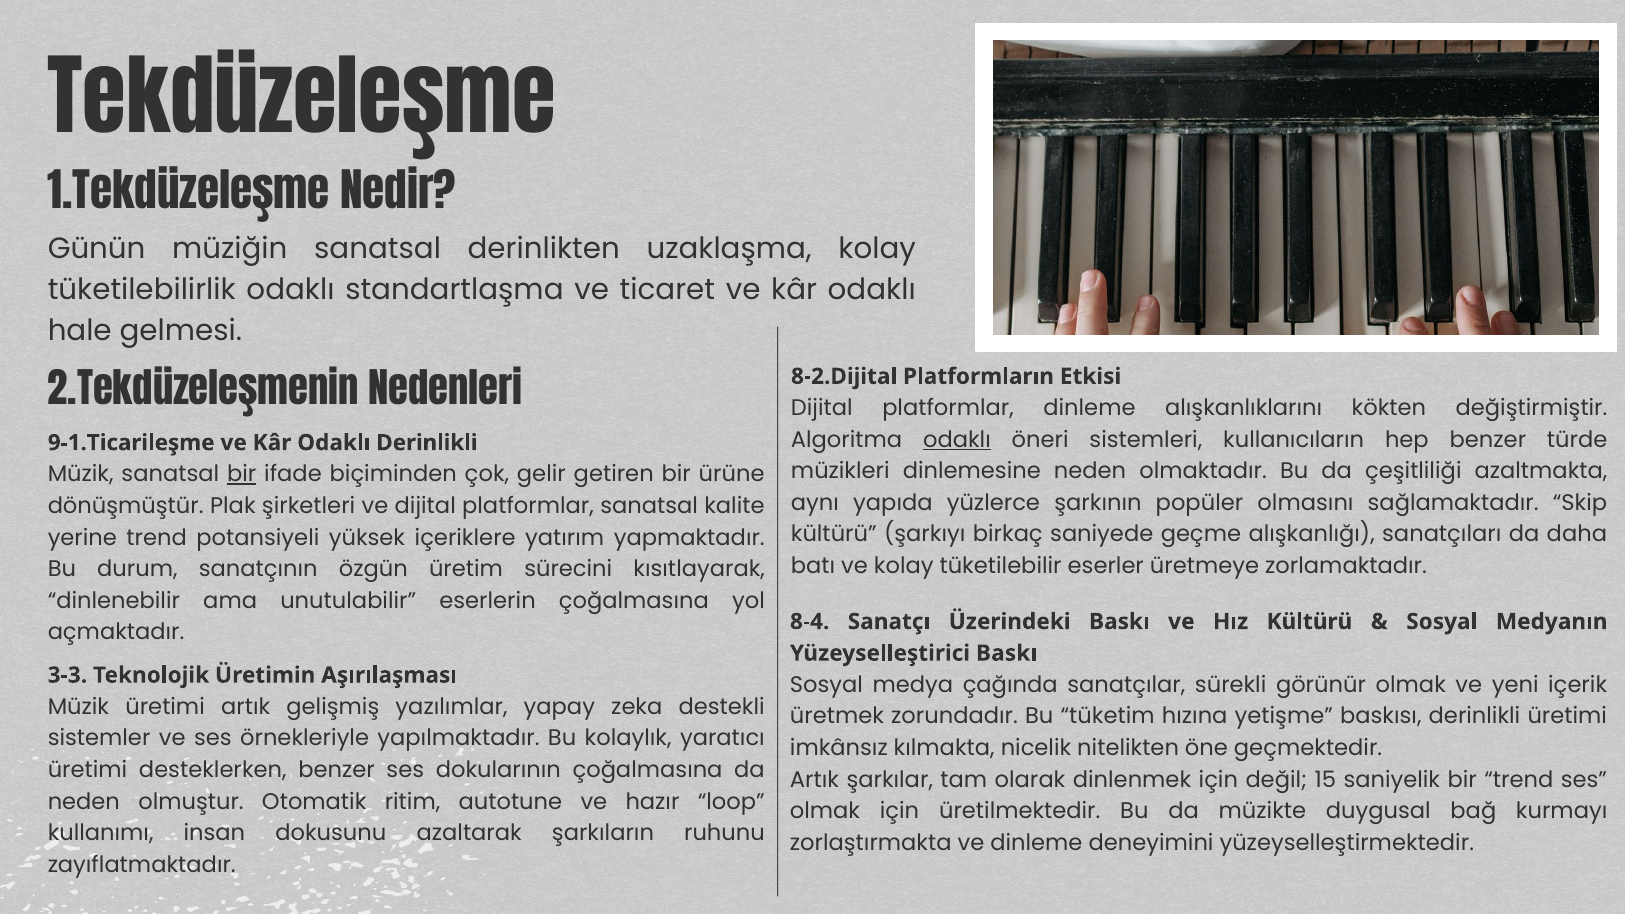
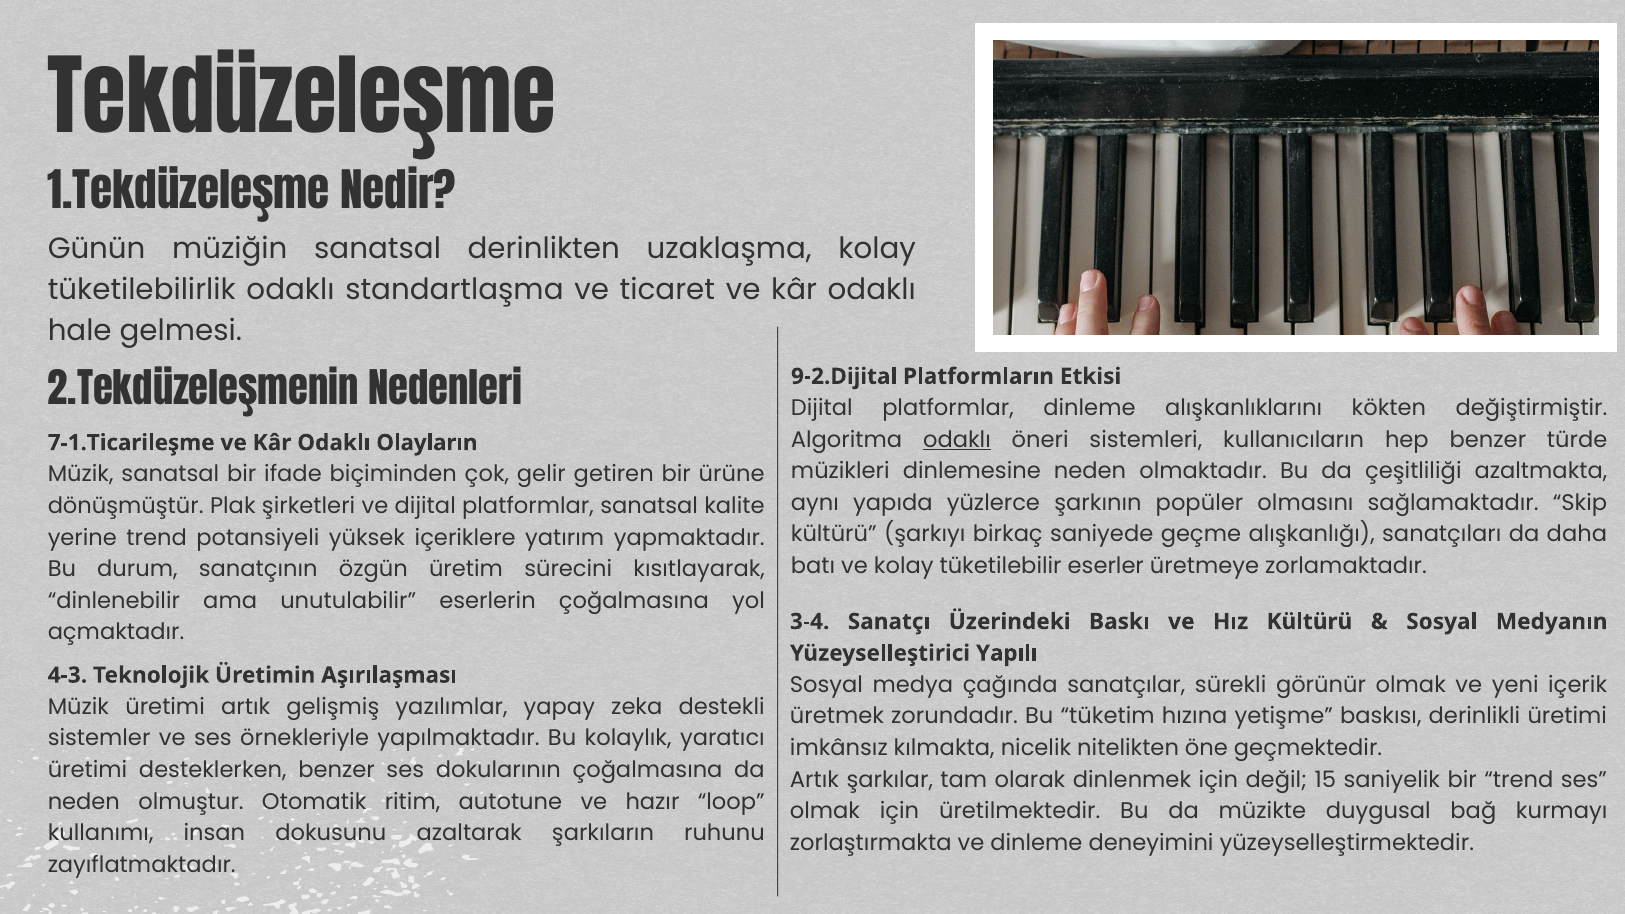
8-2.Dijital: 8-2.Dijital -> 9-2.Dijital (844, 376)
9-1.Ticarileşme: 9-1.Ticarileşme -> 7-1.Ticarileşme (131, 443)
Odaklı Derinlikli: Derinlikli -> Olayların (427, 443)
bir underline: present -> none (242, 474)
8-4: 8-4 -> 3-4 (810, 622)
Yüzeyselleştirici Baskı: Baskı -> Yapılı (1007, 653)
3-3: 3-3 -> 4-3 (67, 675)
